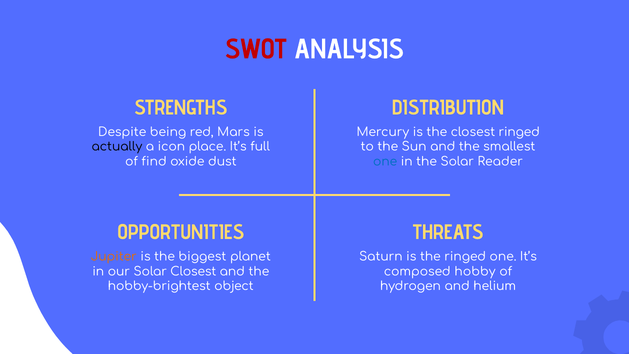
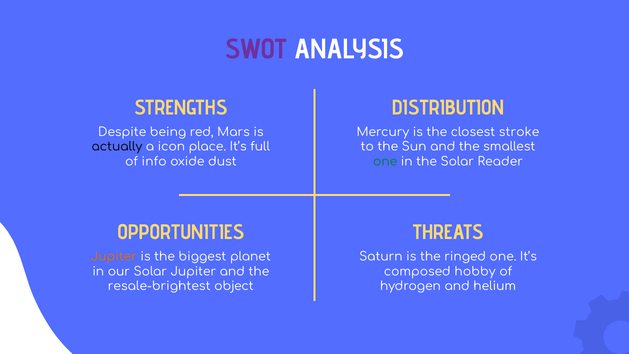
SWOT colour: red -> purple (256, 49)
closest ringed: ringed -> stroke (519, 132)
find: find -> info (154, 162)
one colour: blue -> green (385, 162)
Solar Closest: Closest -> Jupiter (193, 271)
hobby-brightest: hobby-brightest -> resale-brightest (159, 286)
